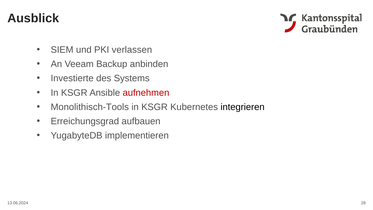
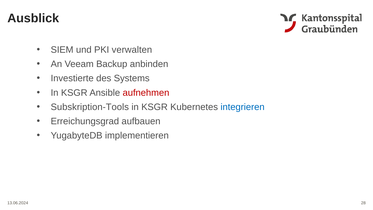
verlassen: verlassen -> verwalten (132, 50)
Monolithisch-Tools: Monolithisch-Tools -> Subskription-Tools (90, 107)
integrieren colour: black -> blue (243, 107)
